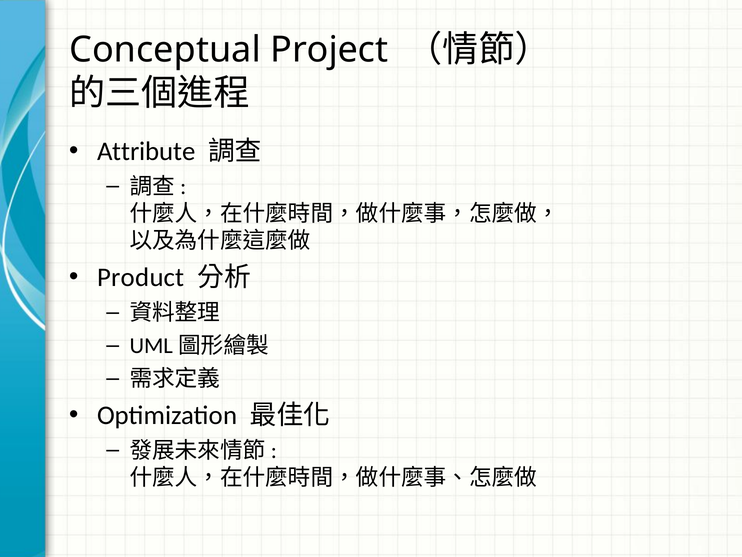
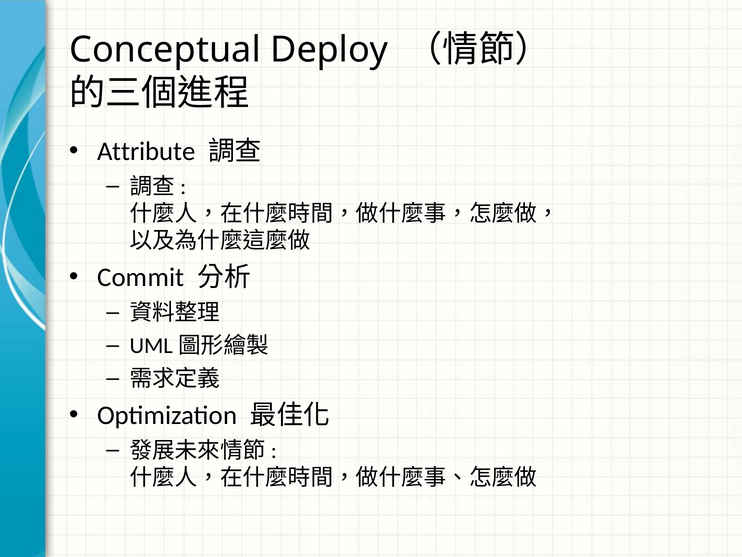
Project: Project -> Deploy (329, 50)
Product: Product -> Commit (141, 277)
